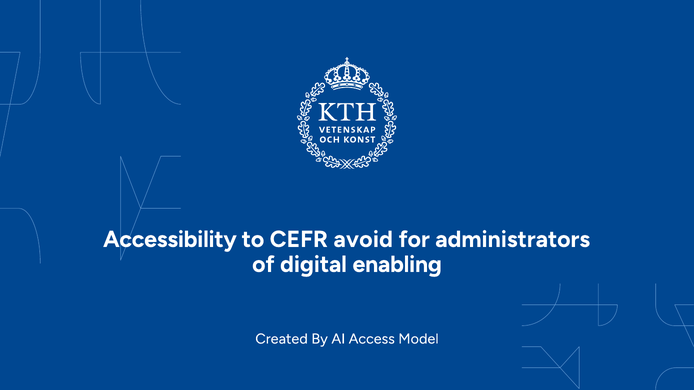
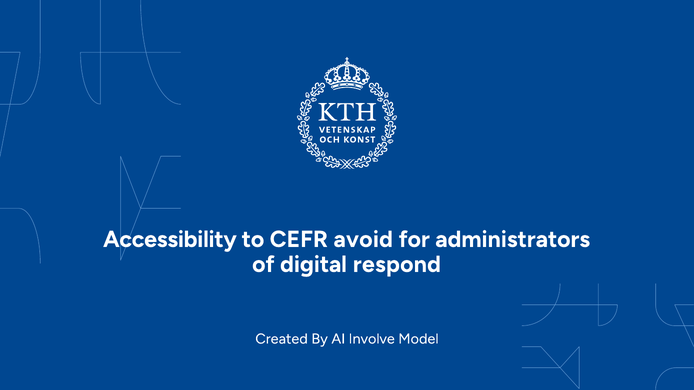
enabling: enabling -> respond (397, 265)
Access: Access -> Involve (372, 339)
